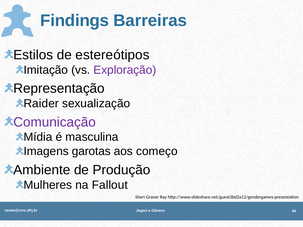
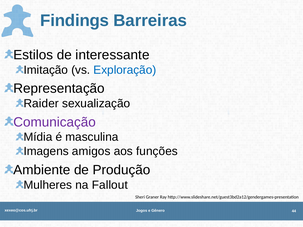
estereótipos: estereótipos -> interessante (112, 55)
Exploração colour: purple -> blue (125, 70)
garotas: garotas -> amigos (91, 151)
começo: começo -> funções (157, 151)
